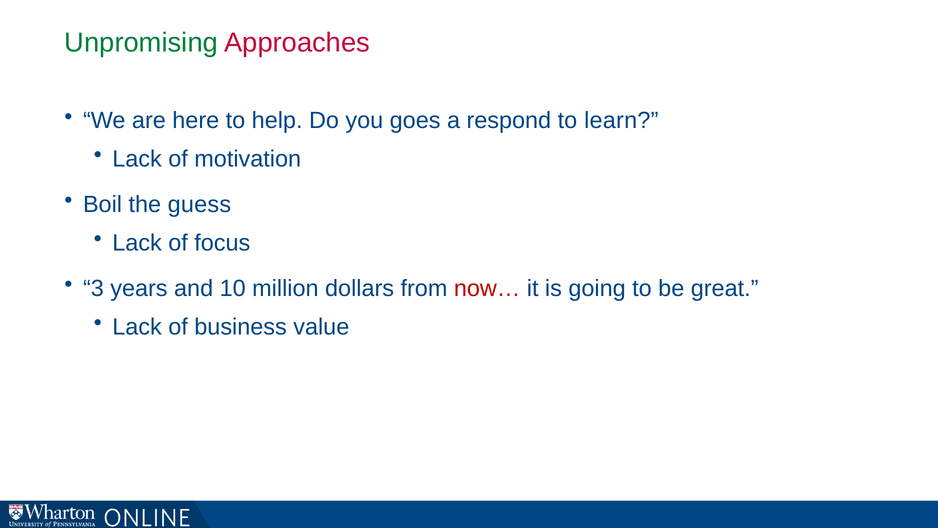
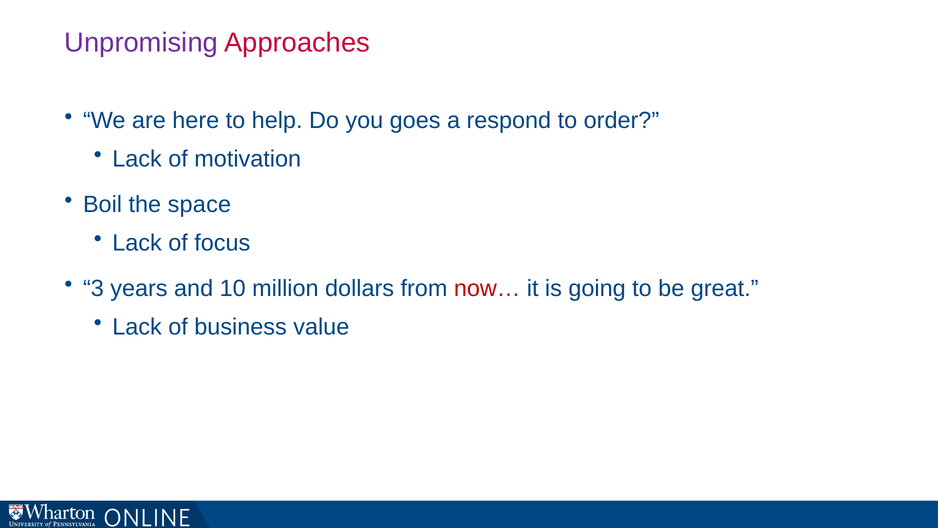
Unpromising colour: green -> purple (141, 43)
learn: learn -> order (621, 121)
guess: guess -> space (199, 204)
